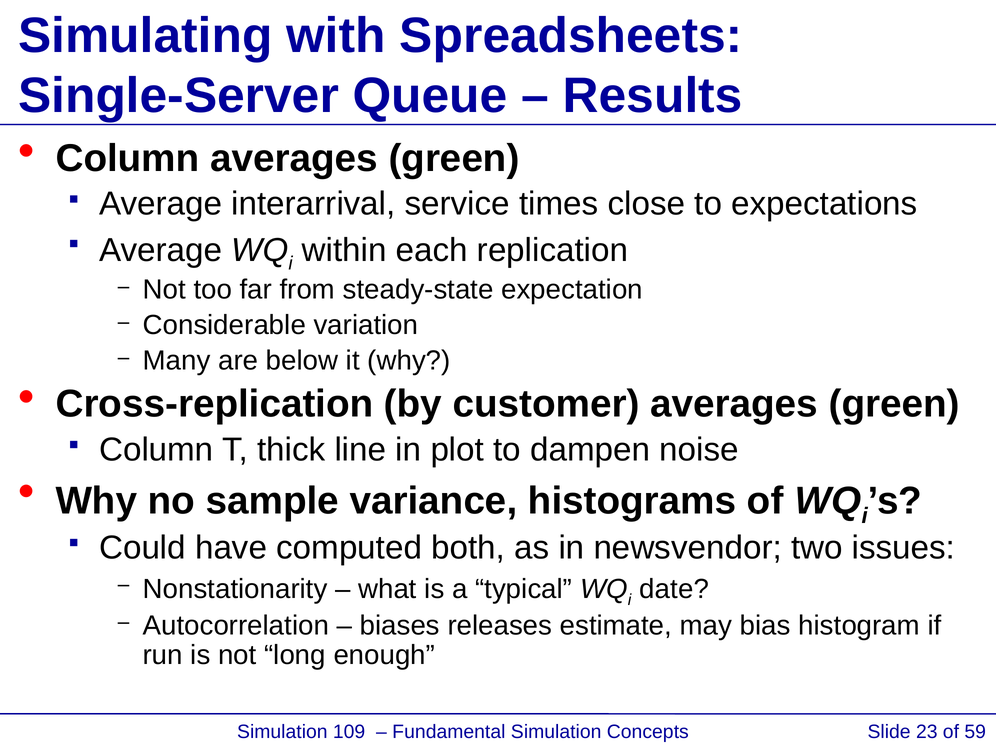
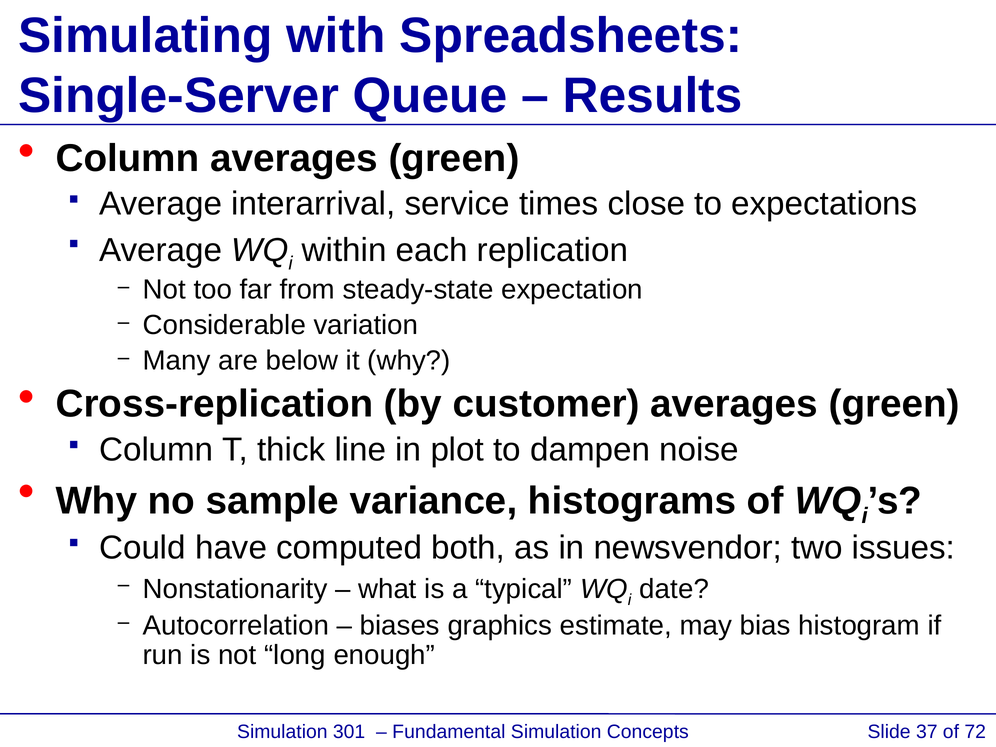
releases: releases -> graphics (500, 625)
109: 109 -> 301 (349, 732)
23: 23 -> 37 (927, 732)
59: 59 -> 72 (975, 732)
